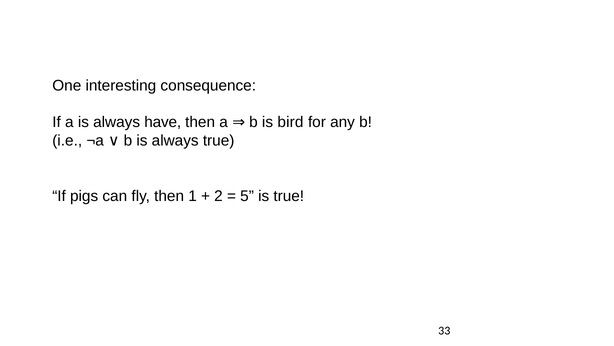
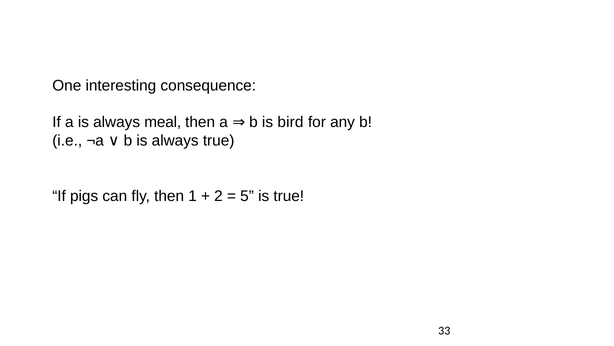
have: have -> meal (163, 122)
